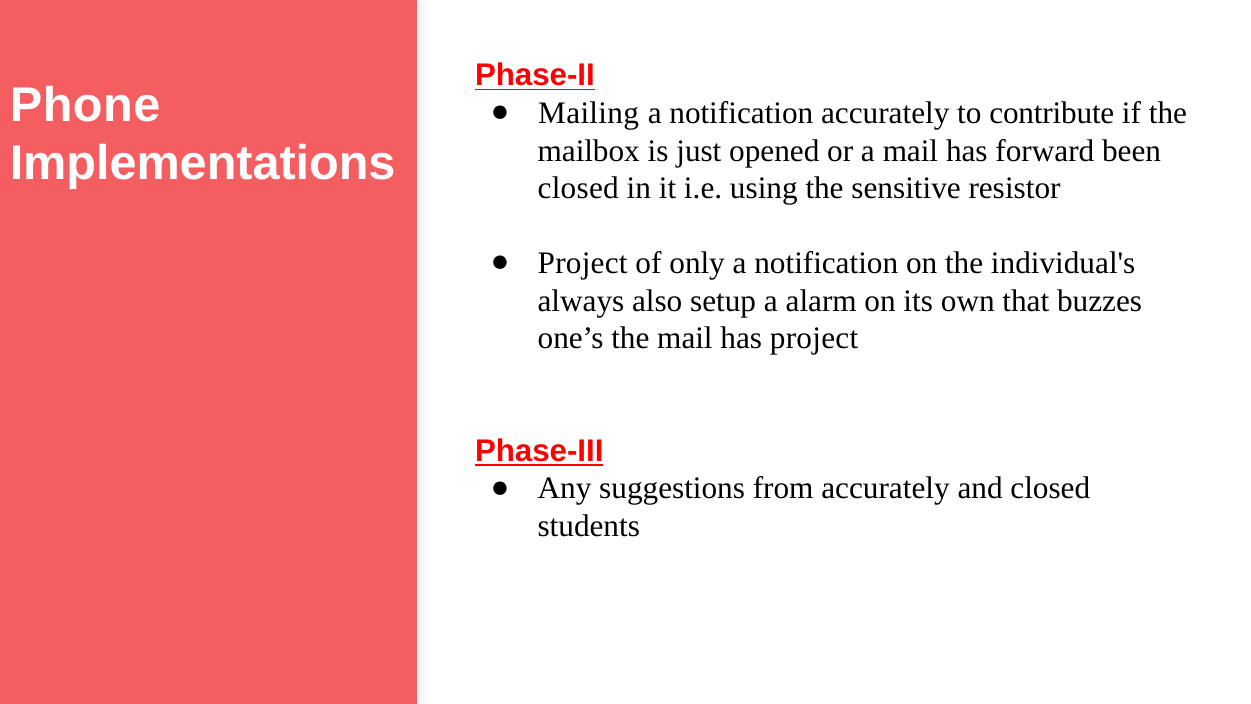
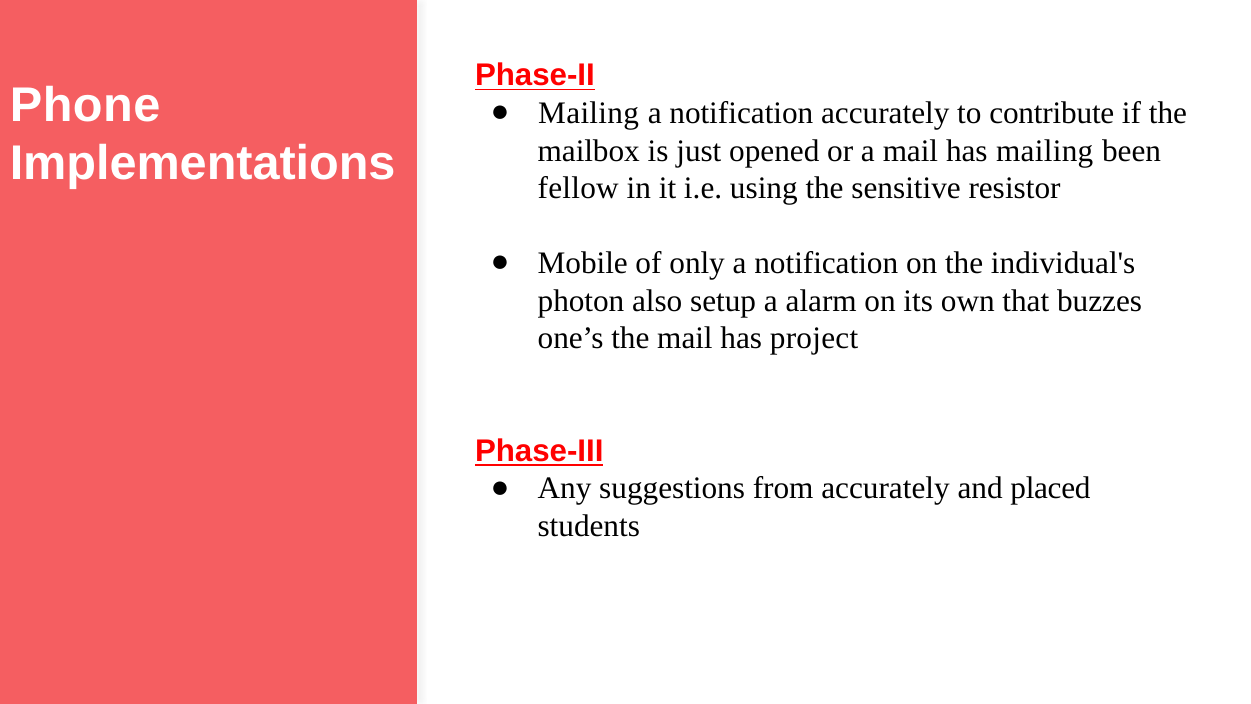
has forward: forward -> mailing (1045, 151)
closed: closed -> fellow (578, 188)
Project: Project -> Mobile (583, 263)
always: always -> photon (581, 301)
and closed: closed -> placed (1050, 488)
